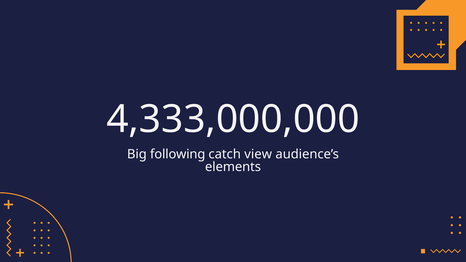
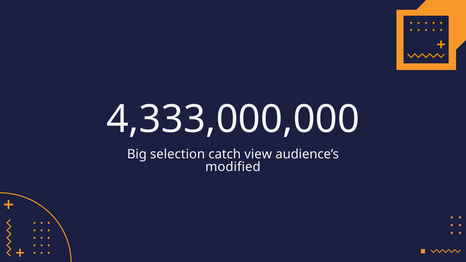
following: following -> selection (178, 154)
elements: elements -> modified (233, 167)
